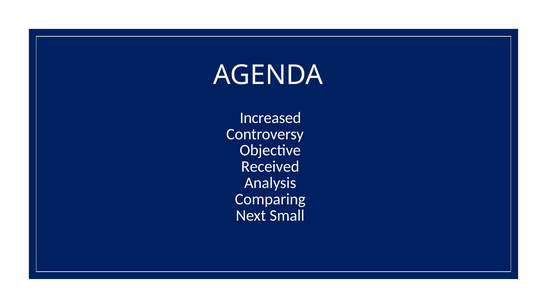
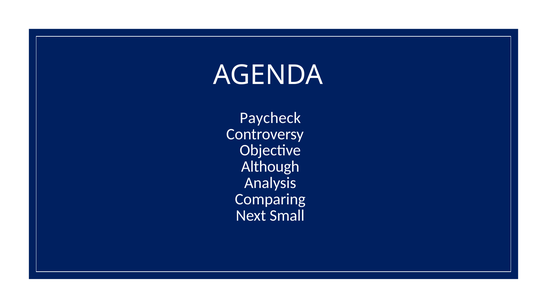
Increased: Increased -> Paycheck (270, 118)
Received: Received -> Although (270, 166)
